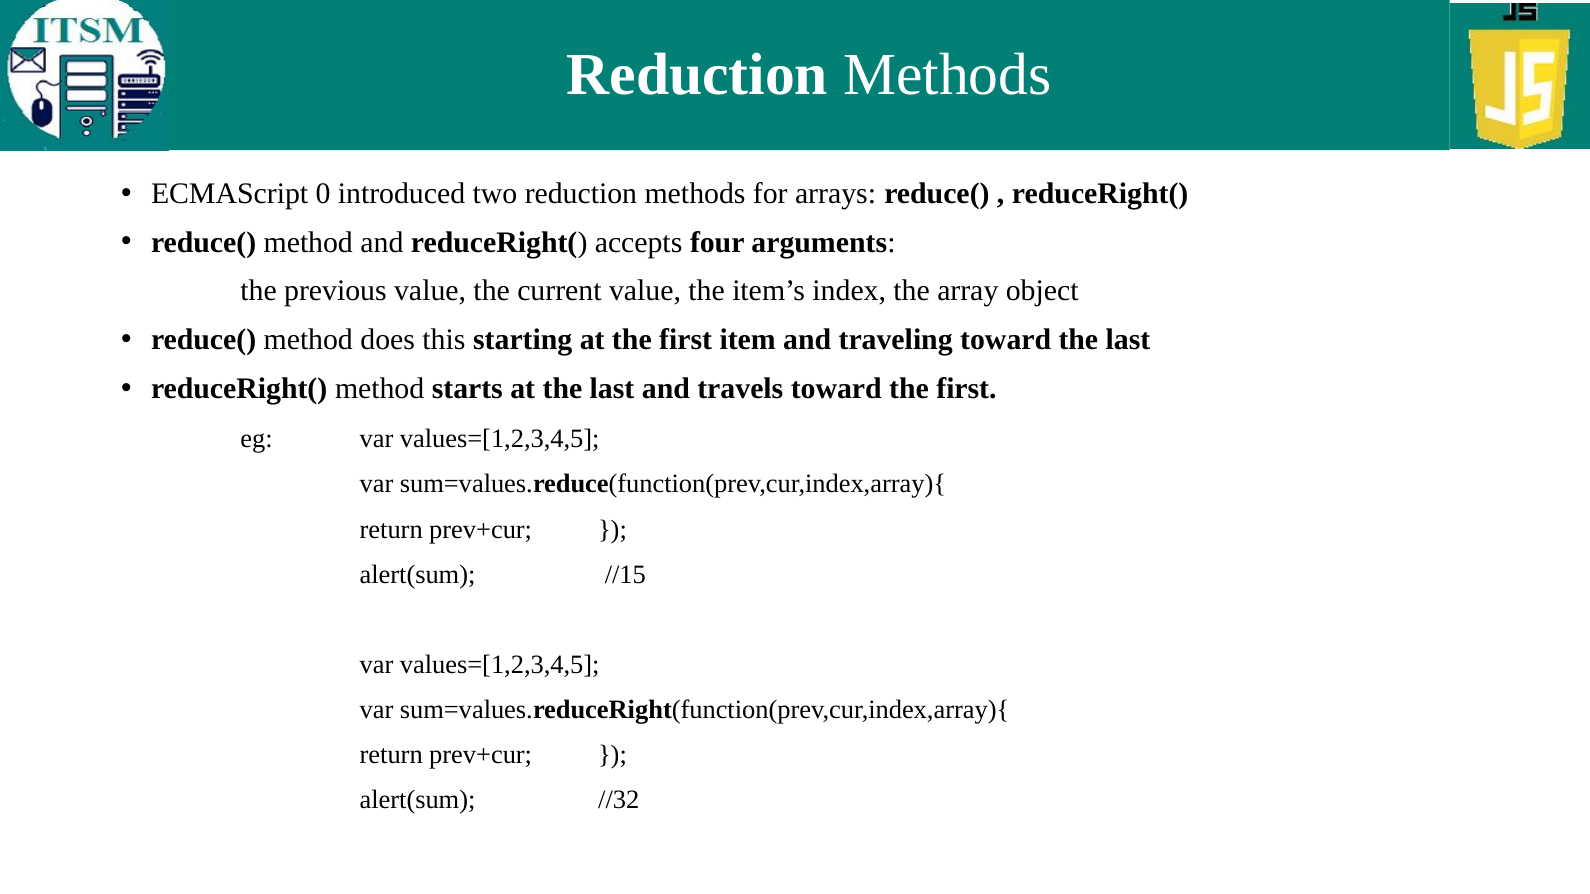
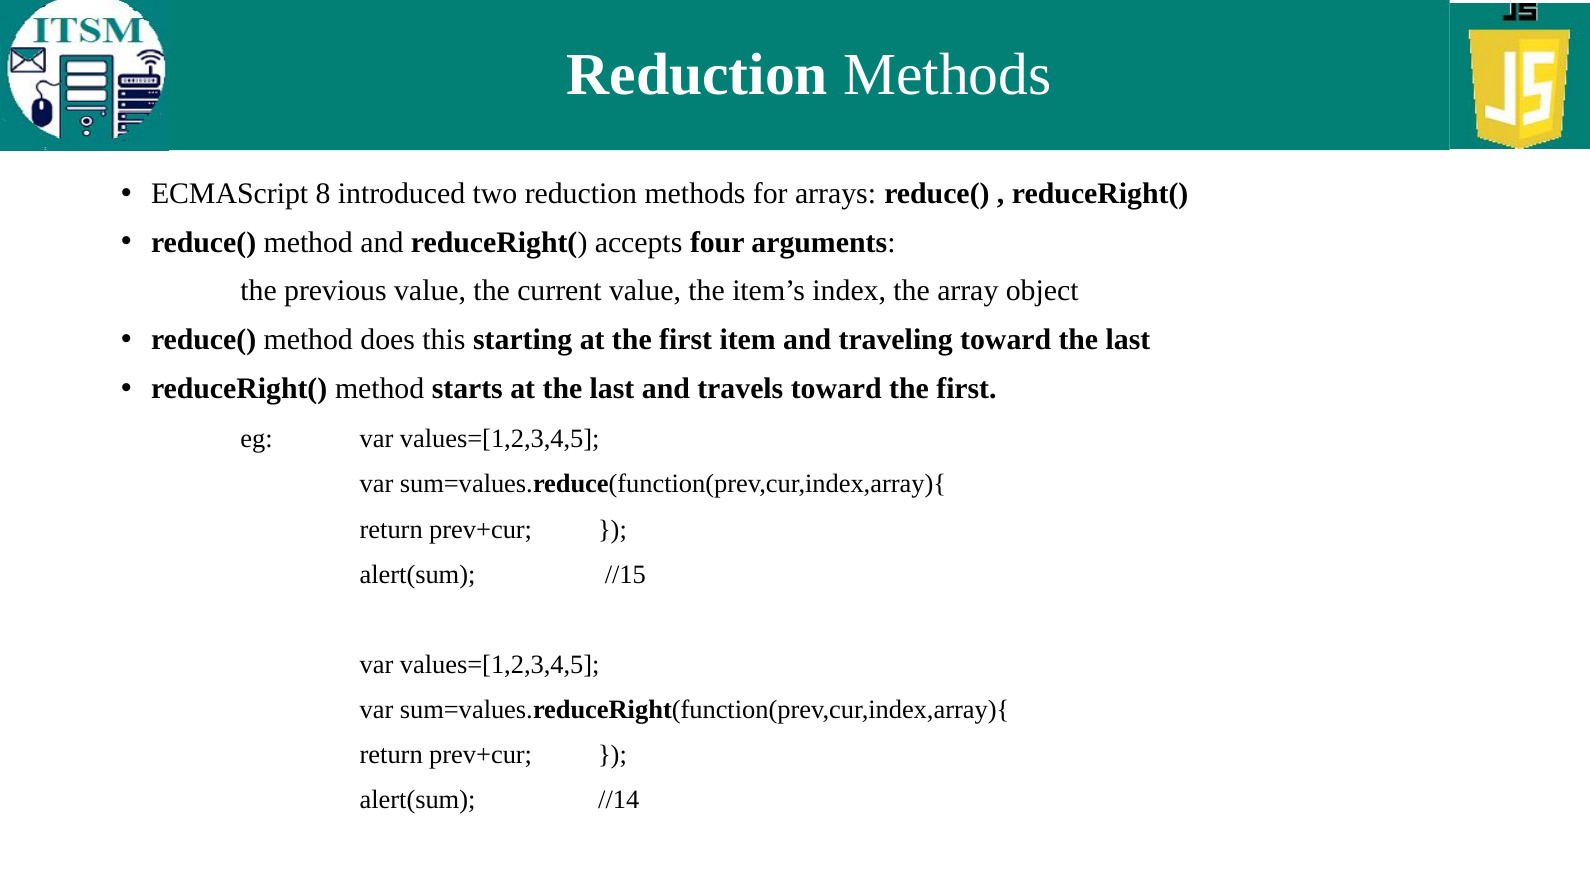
0: 0 -> 8 (323, 194)
//32: //32 -> //14 (619, 801)
